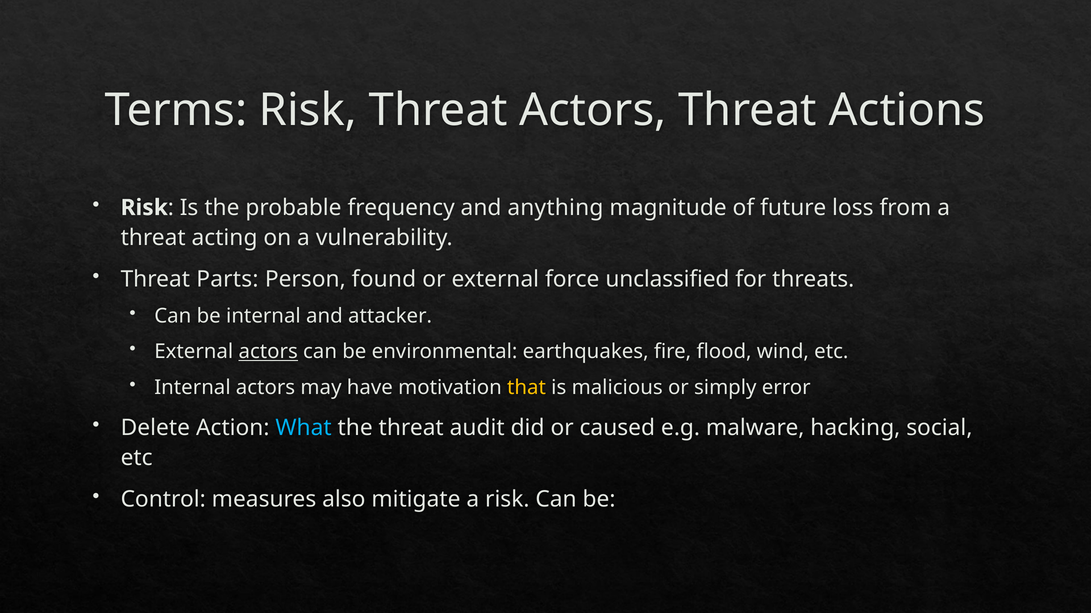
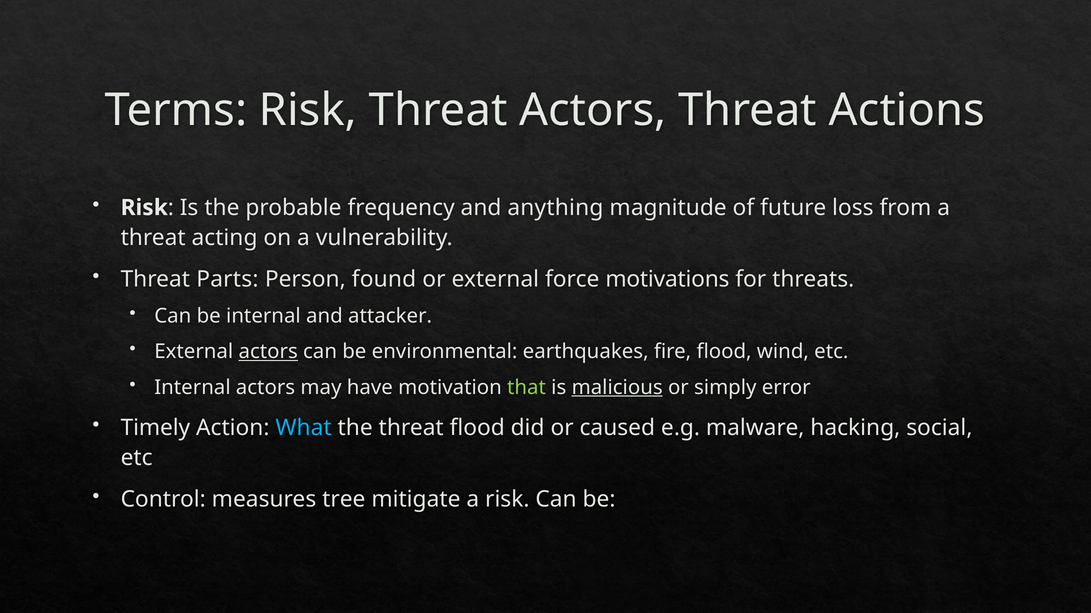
unclassified: unclassified -> motivations (667, 279)
that colour: yellow -> light green (527, 388)
malicious underline: none -> present (617, 388)
Delete: Delete -> Timely (155, 428)
threat audit: audit -> flood (477, 428)
also: also -> tree (344, 500)
